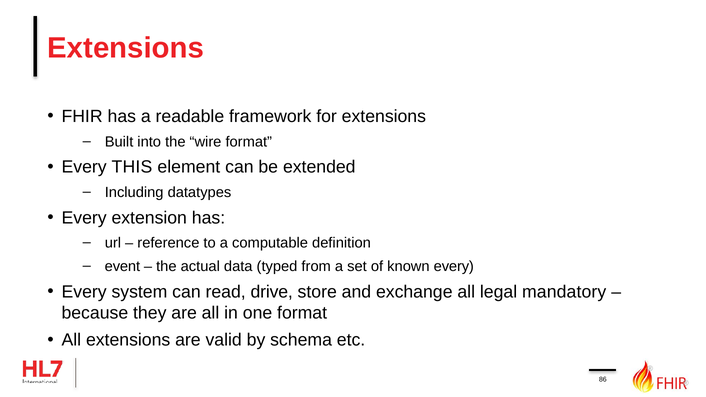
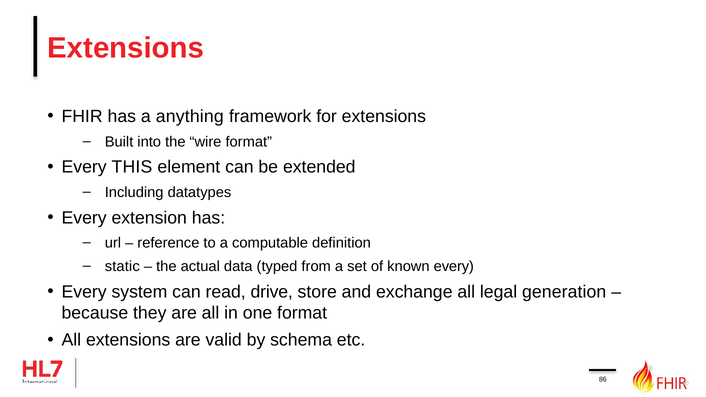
readable: readable -> anything (190, 117)
event: event -> static (122, 266)
mandatory: mandatory -> generation (564, 292)
